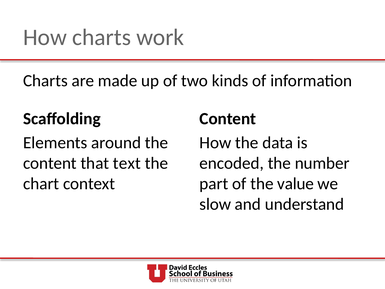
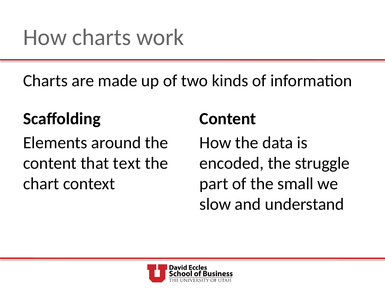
number: number -> struggle (322, 163)
value: value -> small (296, 184)
